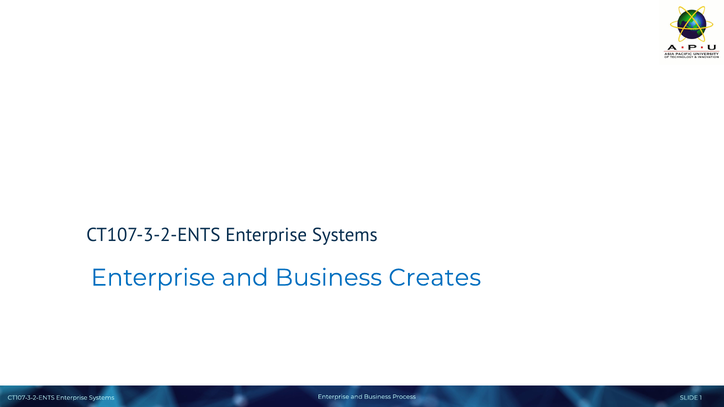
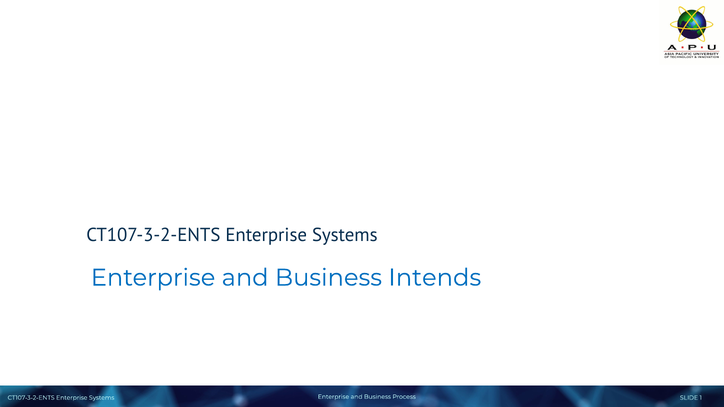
Creates: Creates -> Intends (435, 278)
